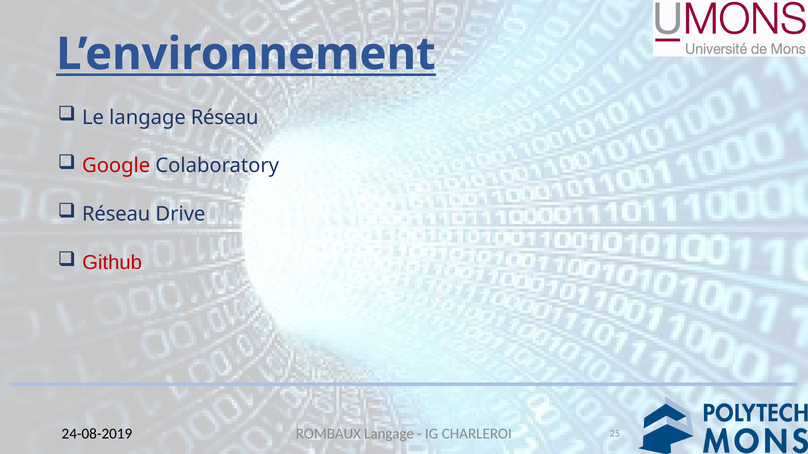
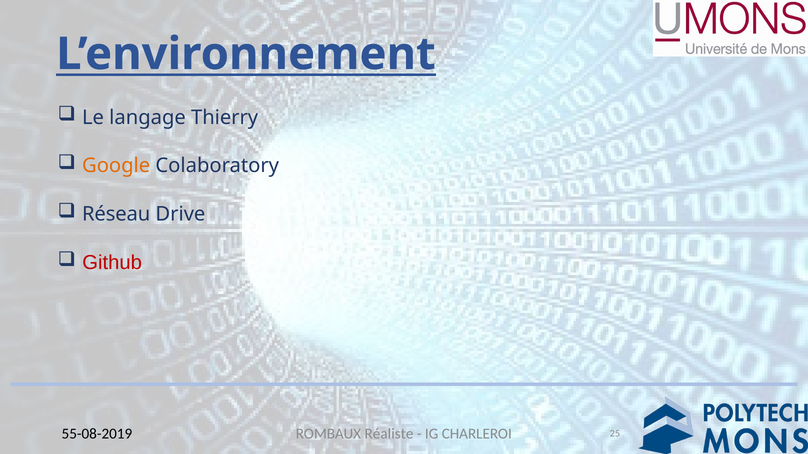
langage Réseau: Réseau -> Thierry (225, 118)
Google colour: red -> orange (116, 166)
24-08-2019: 24-08-2019 -> 55-08-2019 (97, 434)
ROMBAUX Langage: Langage -> Réaliste (389, 434)
